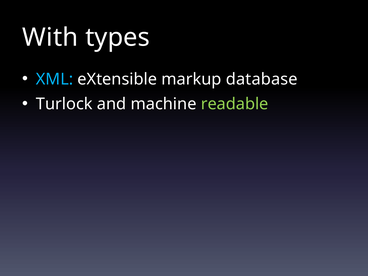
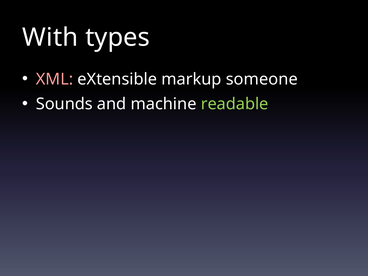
XML colour: light blue -> pink (55, 79)
database: database -> someone (262, 79)
Turlock: Turlock -> Sounds (64, 104)
